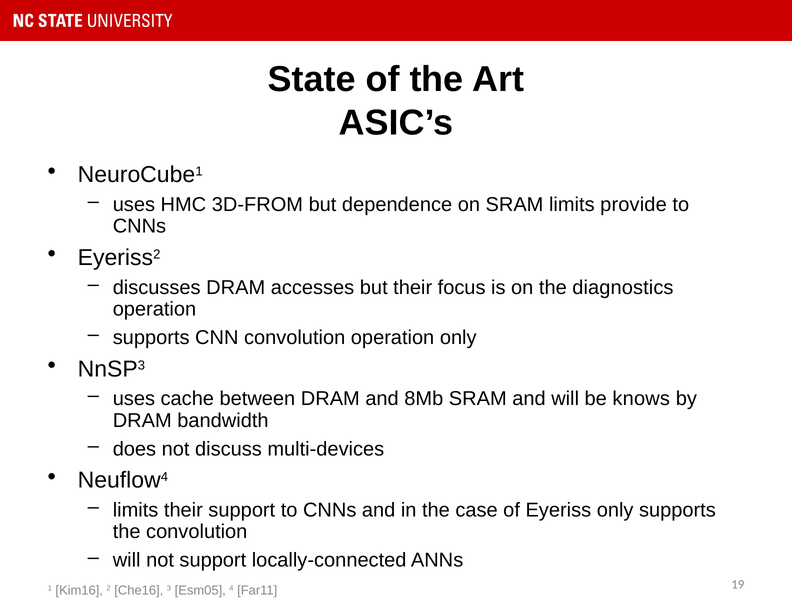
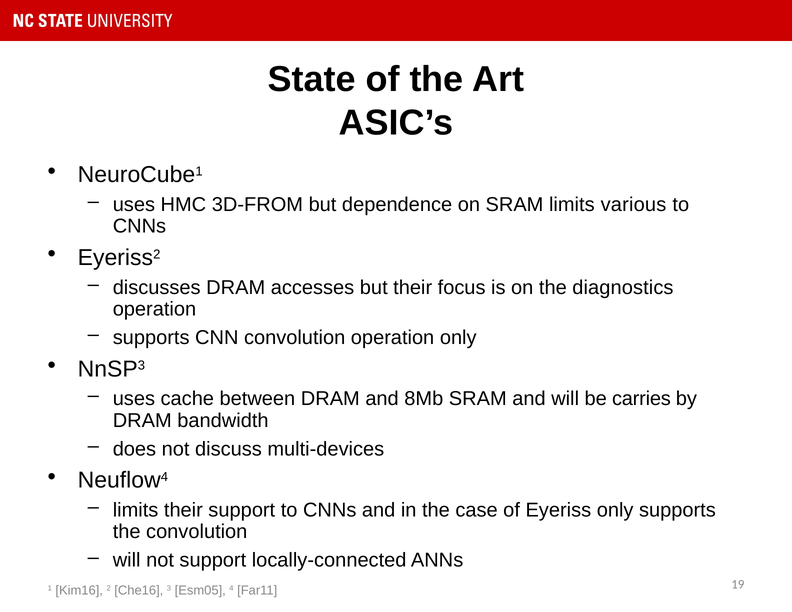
provide: provide -> various (633, 205)
knows: knows -> carries (641, 399)
